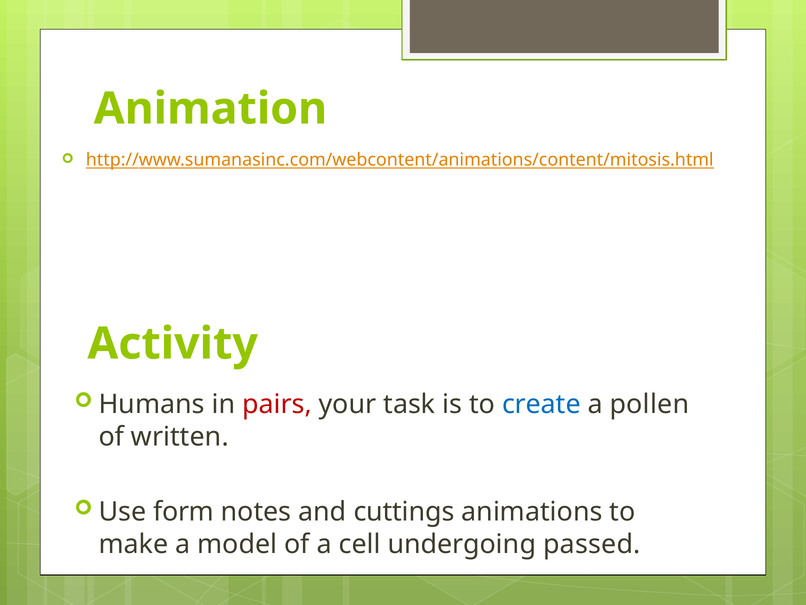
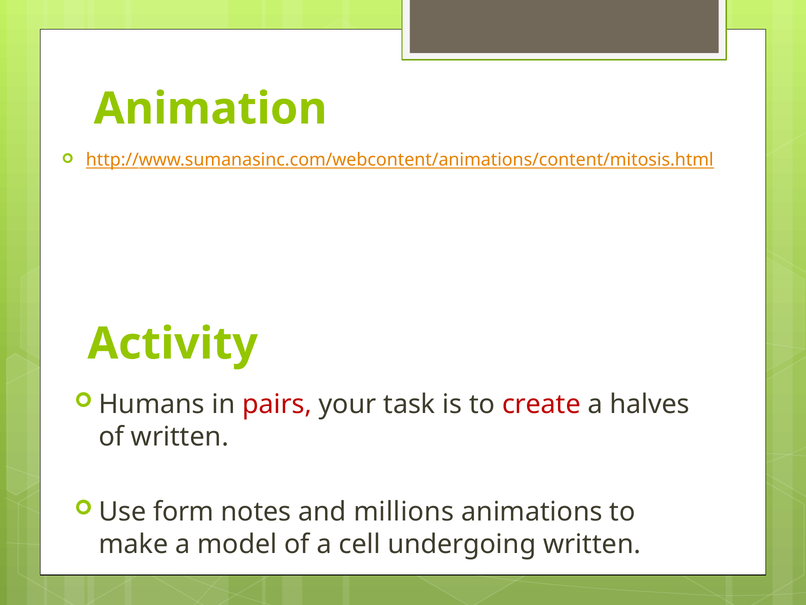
create colour: blue -> red (541, 404)
pollen: pollen -> halves (650, 404)
cuttings: cuttings -> millions (404, 512)
undergoing passed: passed -> written (592, 544)
